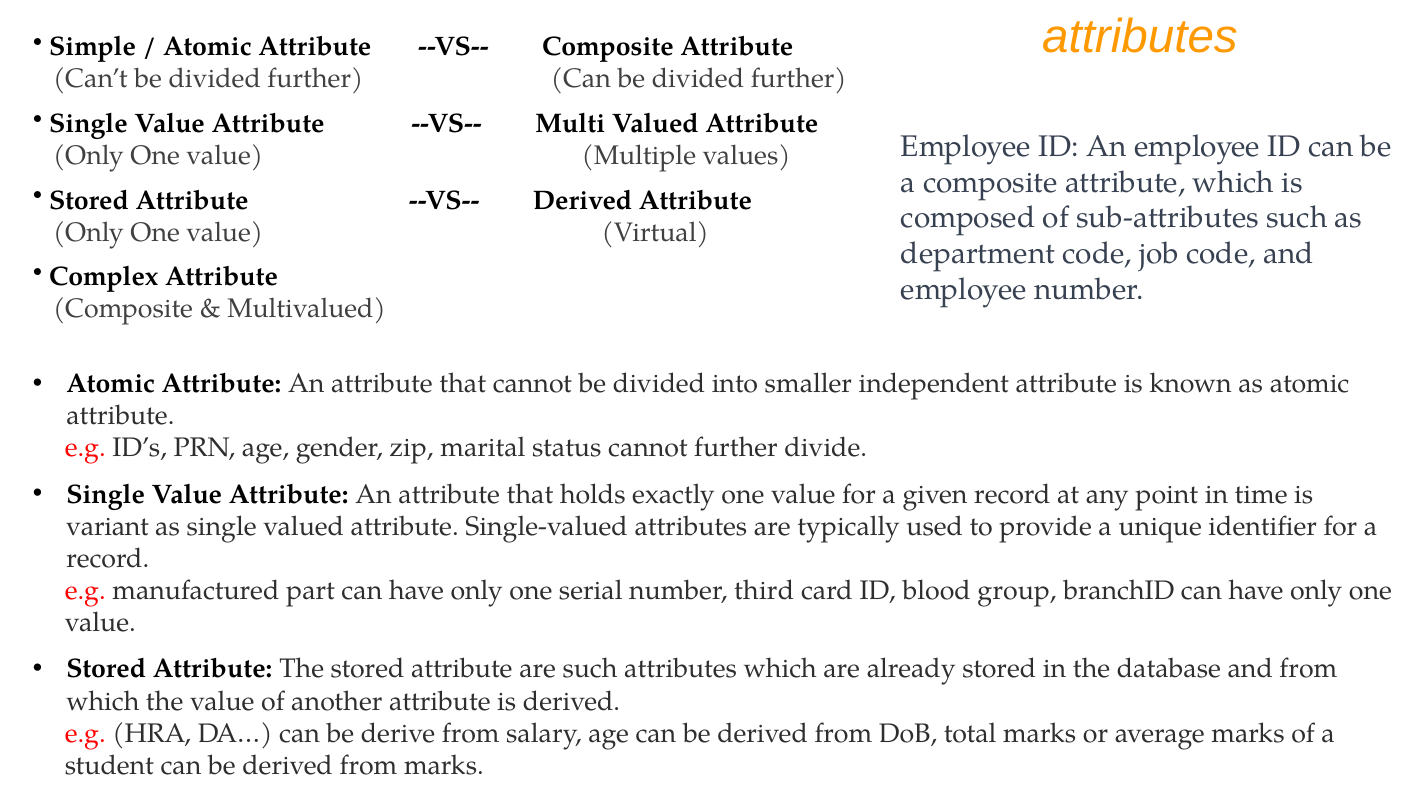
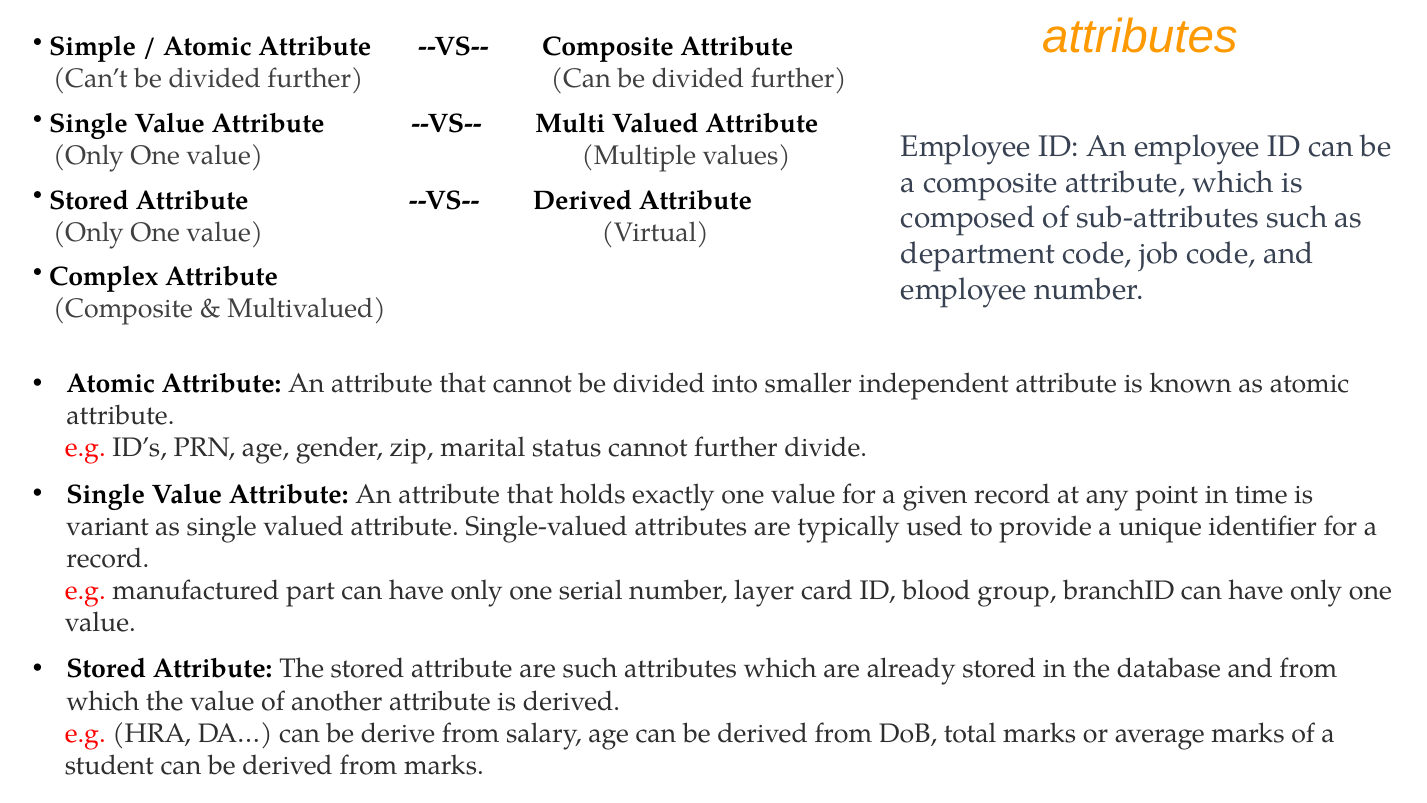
third: third -> layer (764, 590)
